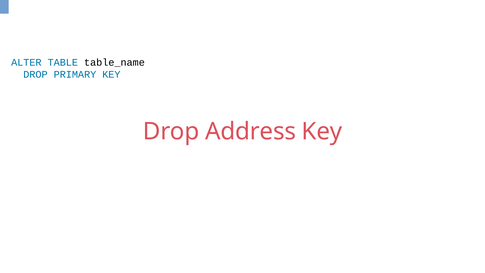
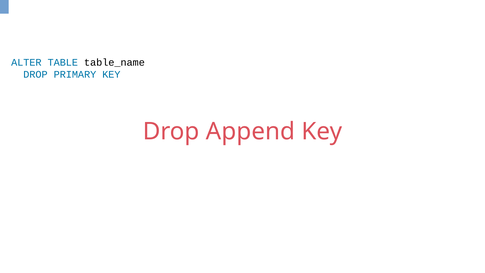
Address: Address -> Append (251, 132)
